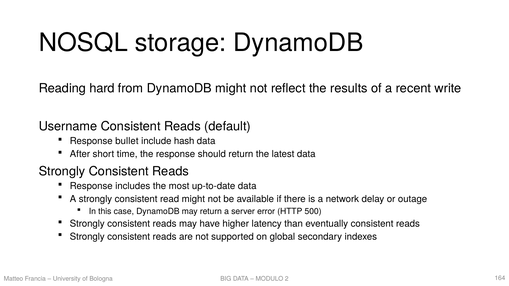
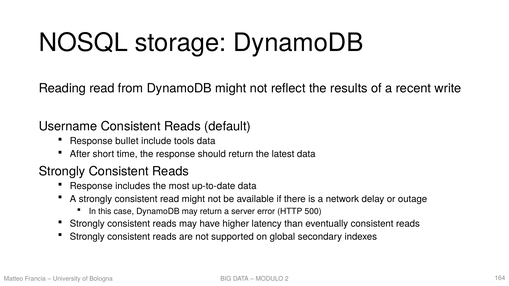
Reading hard: hard -> read (102, 88)
hash: hash -> tools (184, 141)
